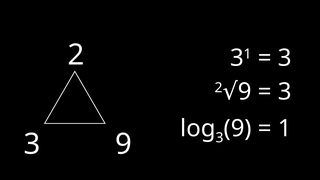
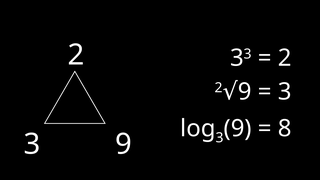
3 1: 1 -> 3 (248, 54)
3: 3 -> 2 (285, 58)
1: 1 -> 8 (285, 128)
